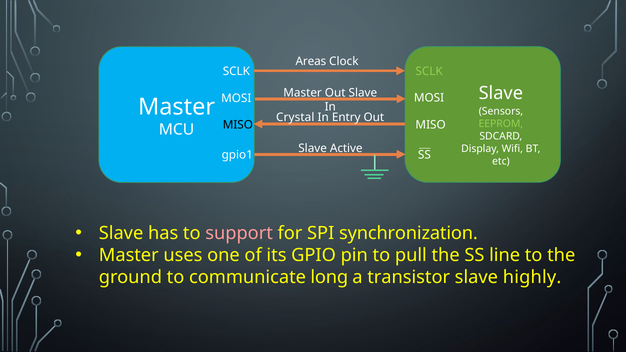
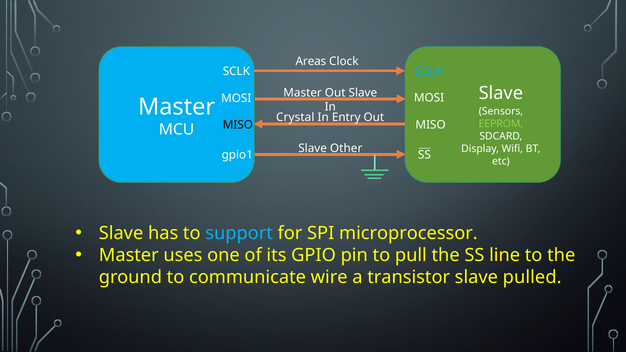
SCLK colour: light green -> light blue (429, 71)
Active: Active -> Other (346, 149)
support colour: pink -> light blue (239, 233)
synchronization: synchronization -> microprocessor (408, 233)
long: long -> wire (329, 277)
highly: highly -> pulled (532, 277)
